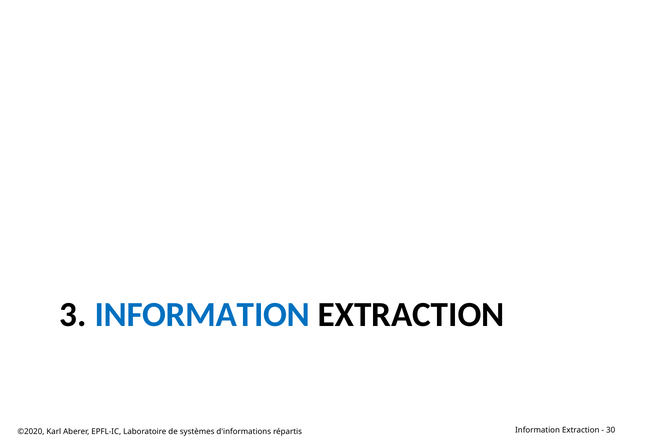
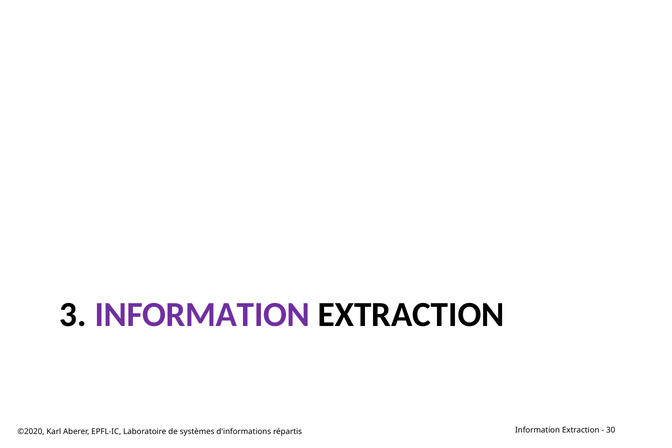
INFORMATION colour: blue -> purple (202, 315)
